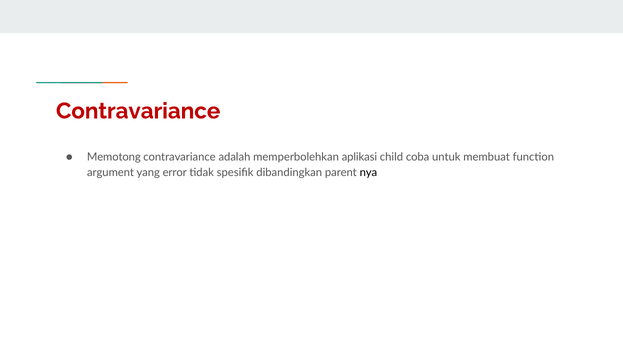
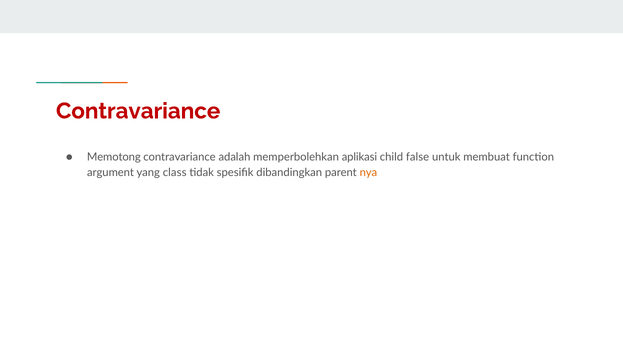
coba: coba -> false (418, 157)
error: error -> class (175, 173)
nya colour: black -> orange (368, 173)
